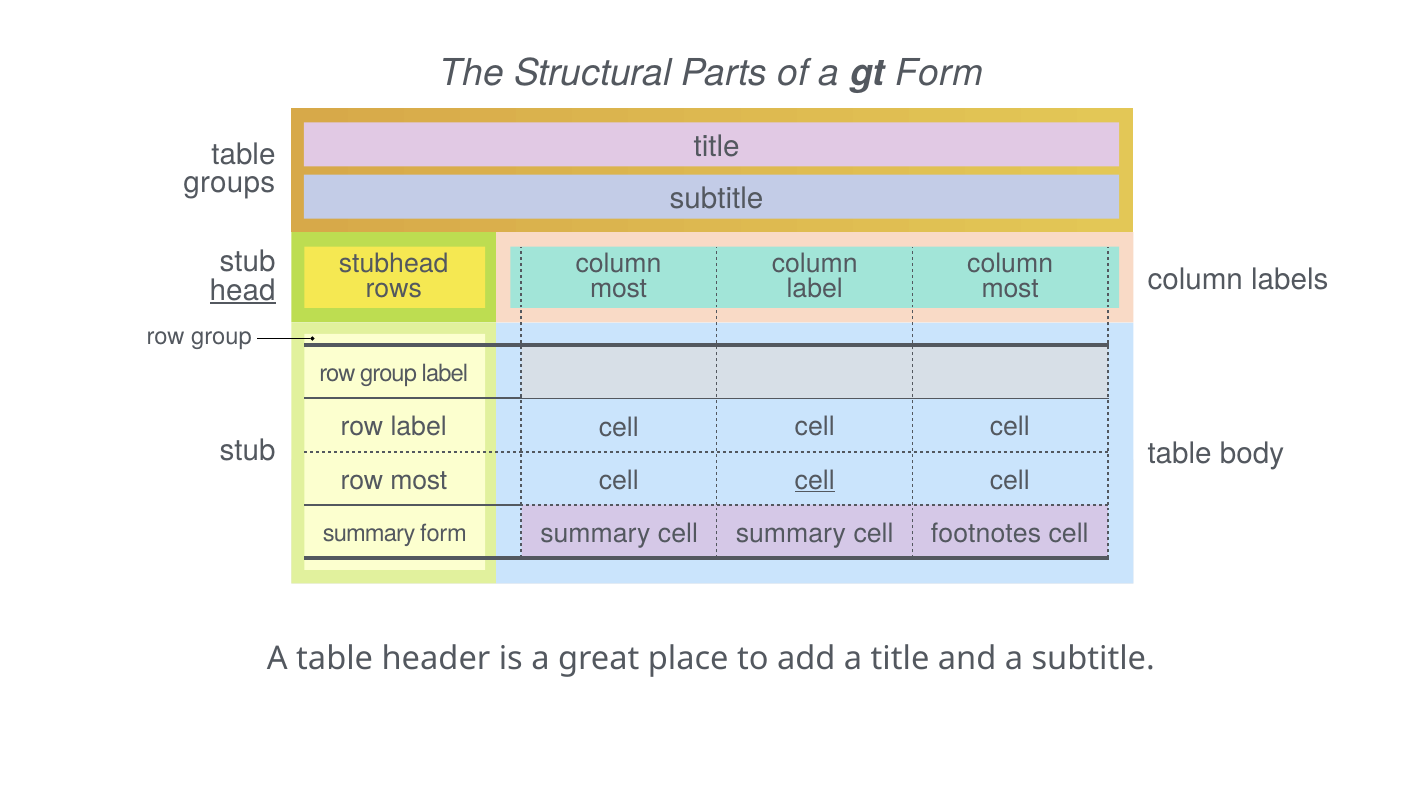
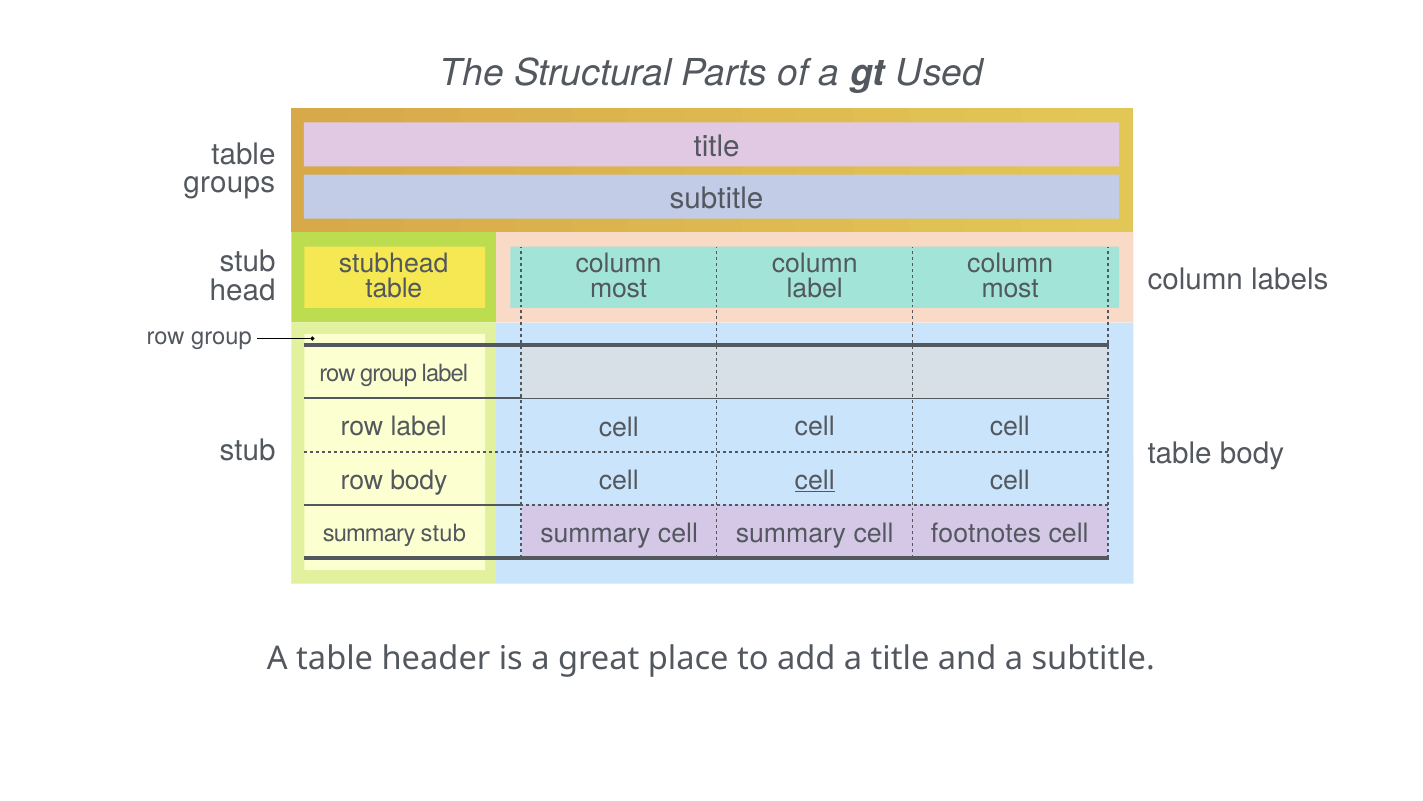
gt Form: Form -> Used (940, 73)
rows: rows -> table (394, 289)
head underline: present -> none (243, 290)
row most: most -> body (419, 480)
summary form: form -> stub (443, 533)
